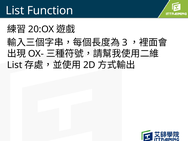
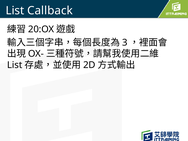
Function: Function -> Callback (50, 11)
